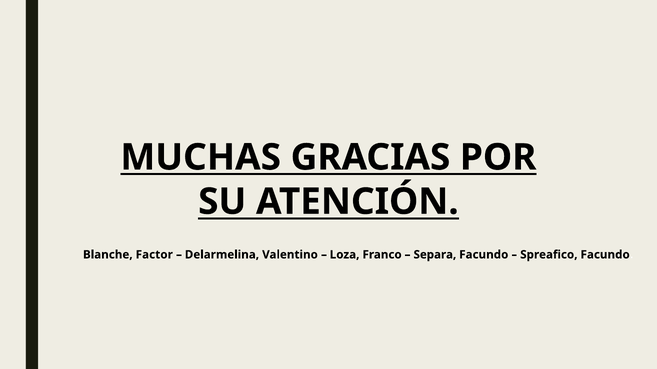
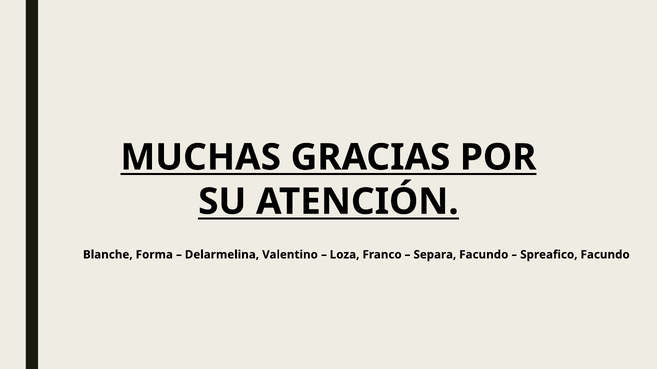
Factor: Factor -> Forma (154, 255)
